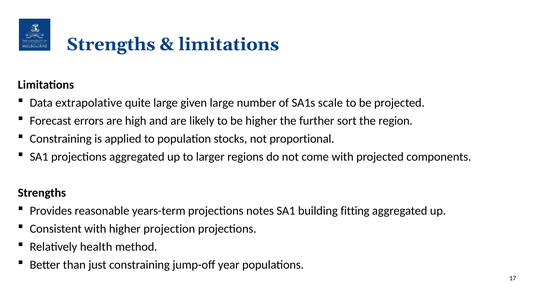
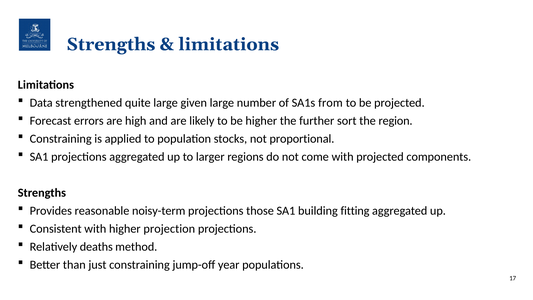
extrapolative: extrapolative -> strengthened (89, 103)
scale: scale -> from (330, 103)
years-term: years-term -> noisy-term (159, 211)
notes: notes -> those (260, 211)
health: health -> deaths (96, 247)
